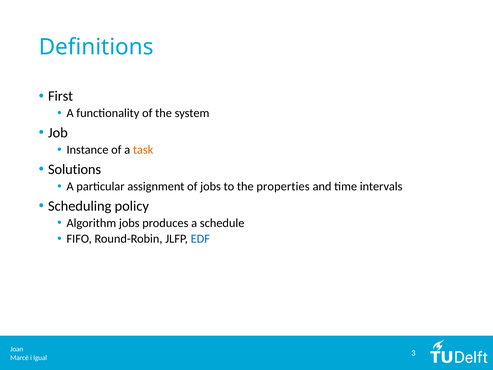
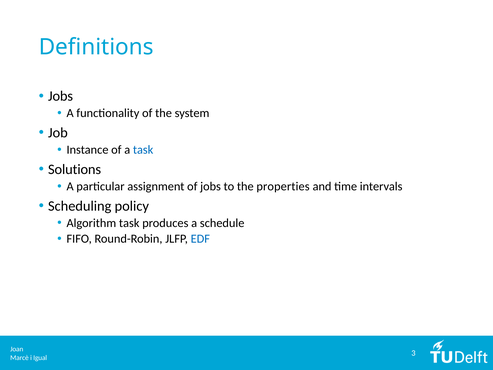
First: First -> Jobs (61, 96)
task colour: orange -> blue (143, 150)
Algorithm jobs: jobs -> task (129, 223)
